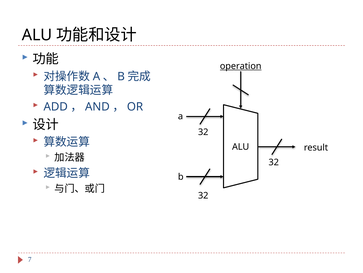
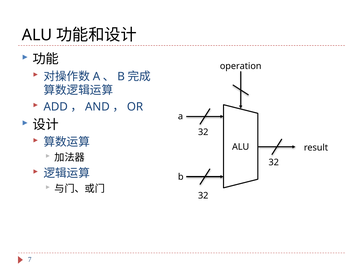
operation underline: present -> none (241, 66)
